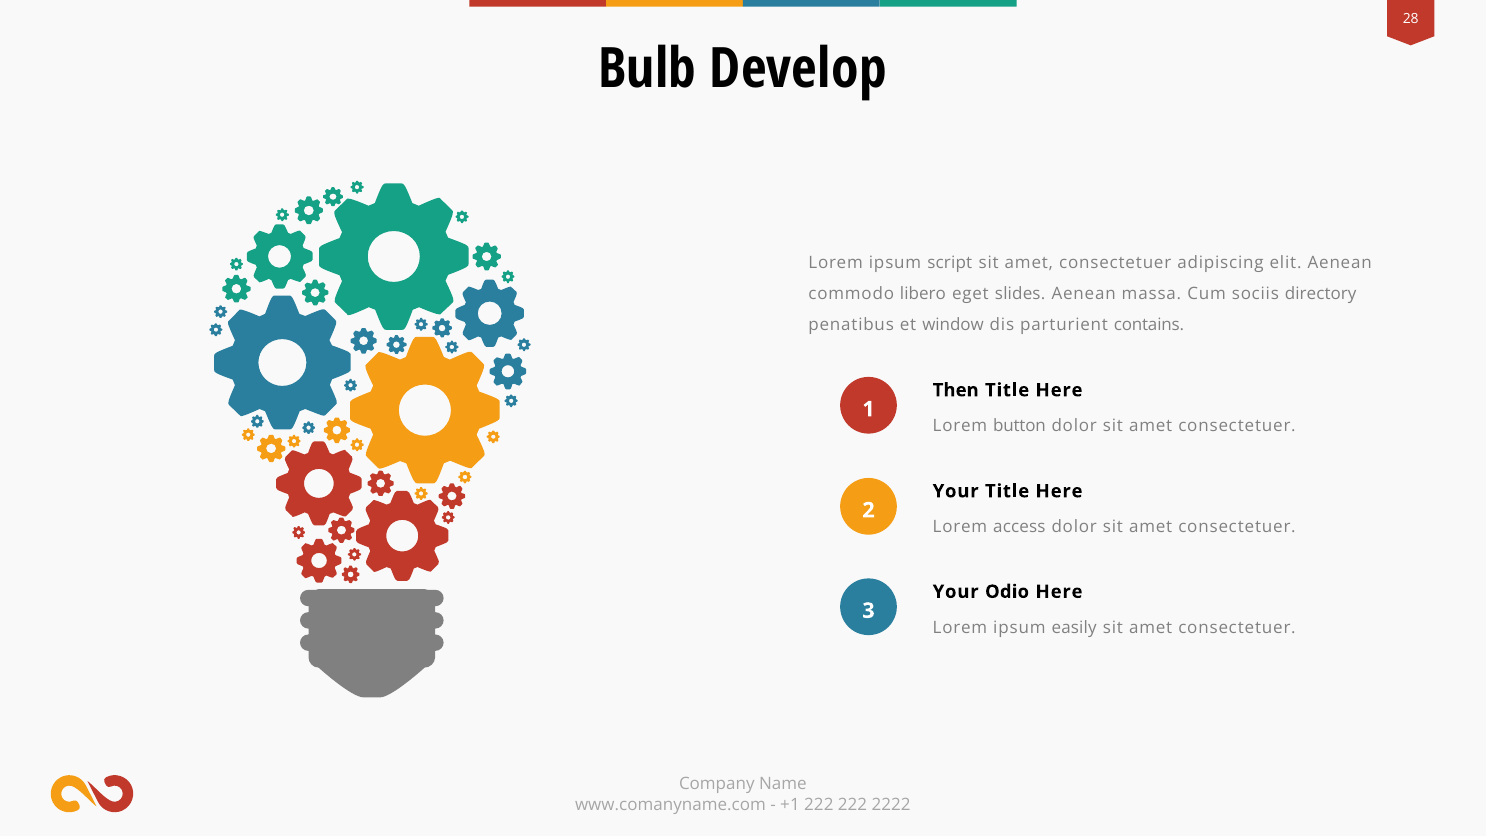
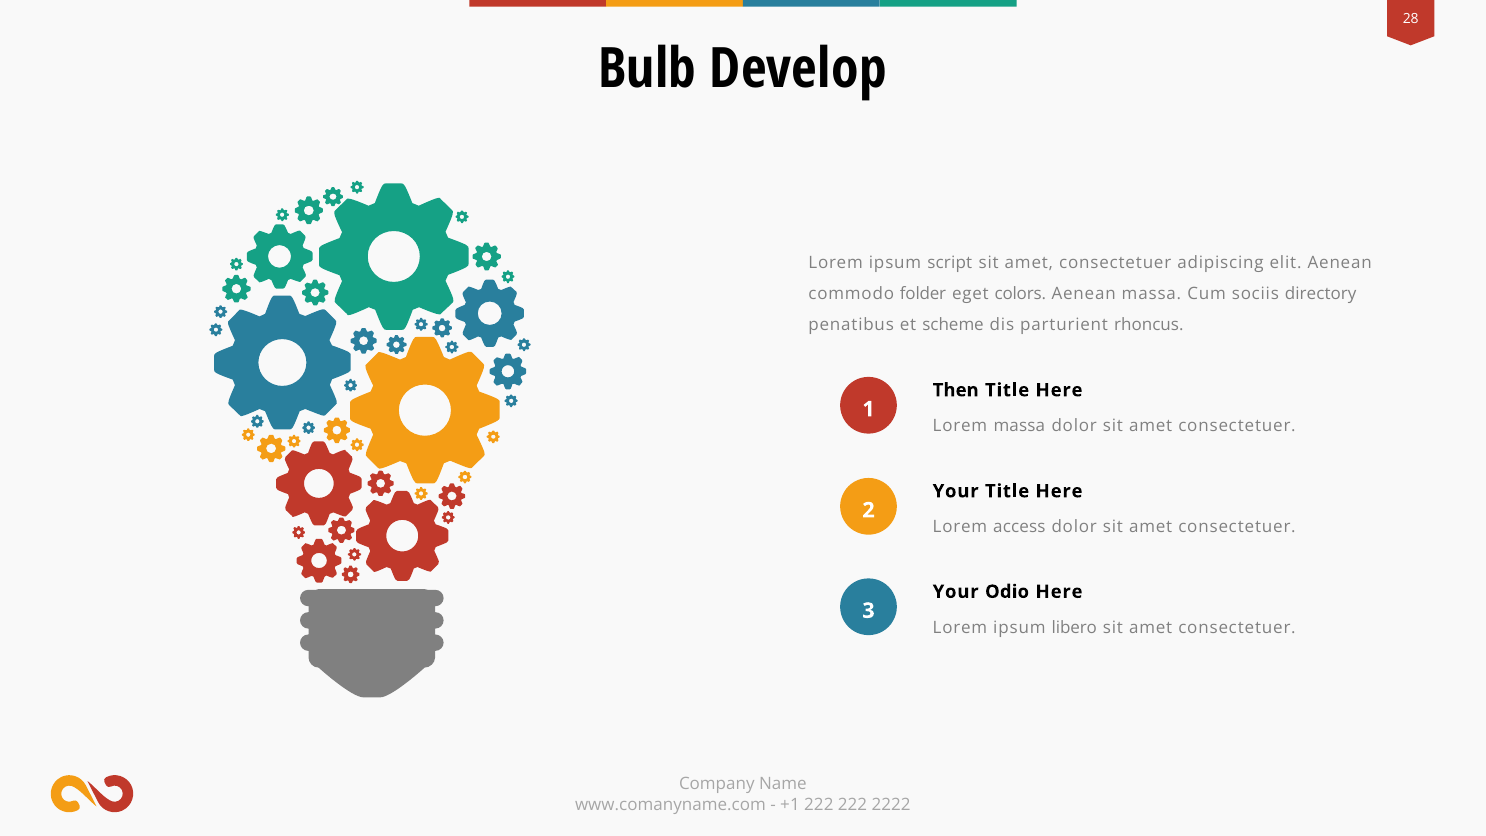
libero: libero -> folder (923, 294)
slides: slides -> colors (1020, 294)
window: window -> scheme (953, 325)
contains: contains -> rhoncus (1149, 325)
Lorem button: button -> massa (1019, 426)
easily: easily -> libero (1074, 628)
